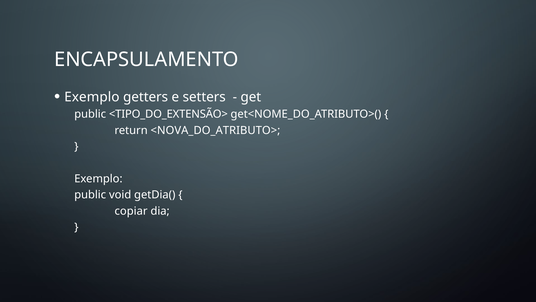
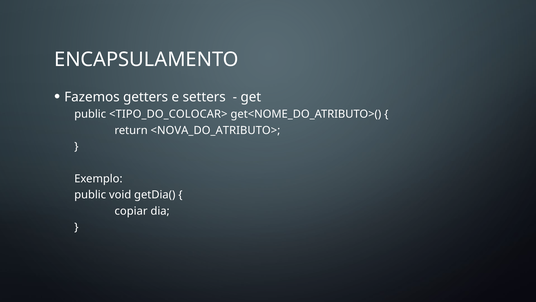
Exemplo: Exemplo -> Fazemos (92, 97)
<TIPO_DO_EXTENSÃO>: <TIPO_DO_EXTENSÃO> -> <TIPO_DO_COLOCAR> (168, 114)
